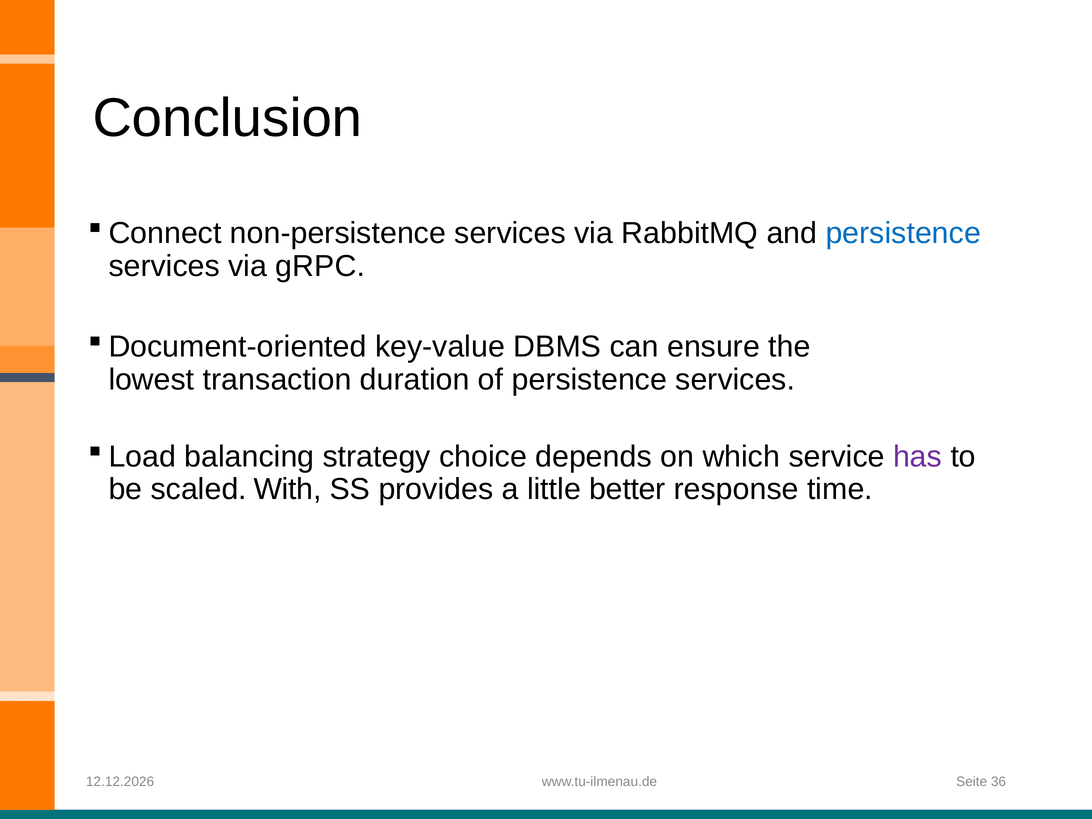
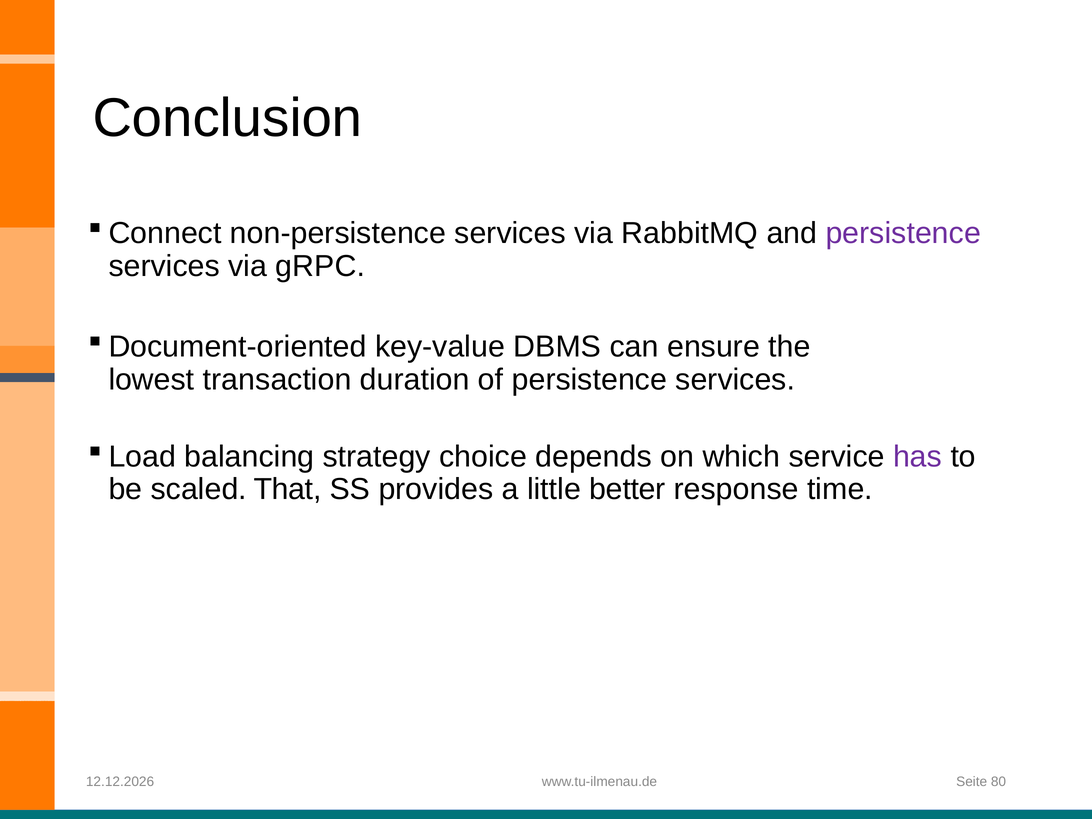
persistence colour: blue -> purple (903, 233)
With: With -> That (288, 489)
36: 36 -> 80 (998, 782)
